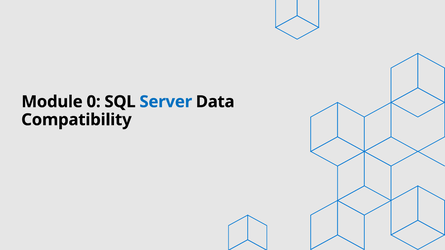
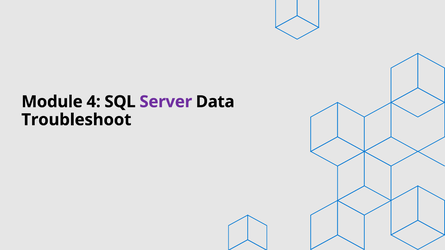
0: 0 -> 4 (94, 102)
Server colour: blue -> purple (166, 102)
Compatibility: Compatibility -> Troubleshoot (76, 120)
